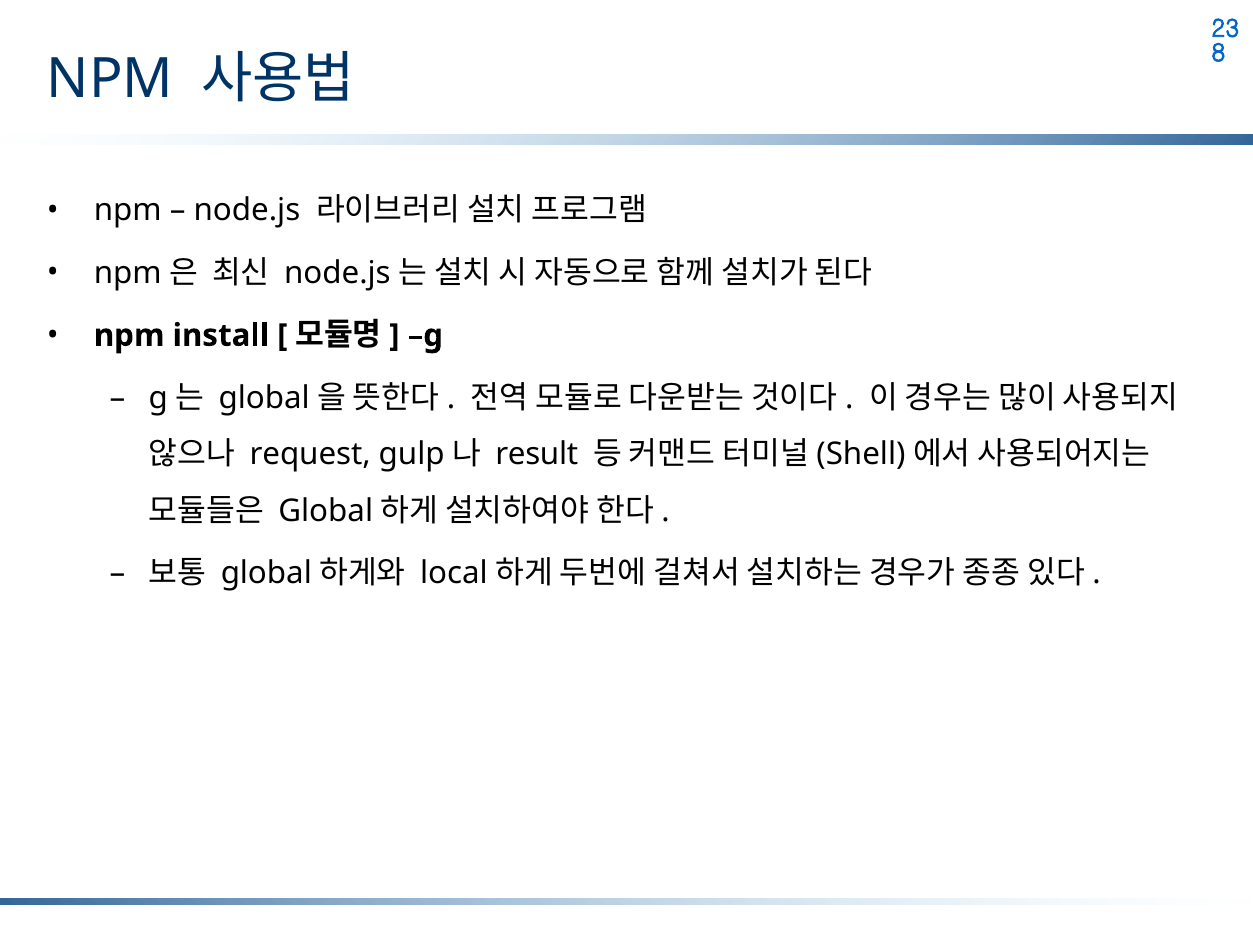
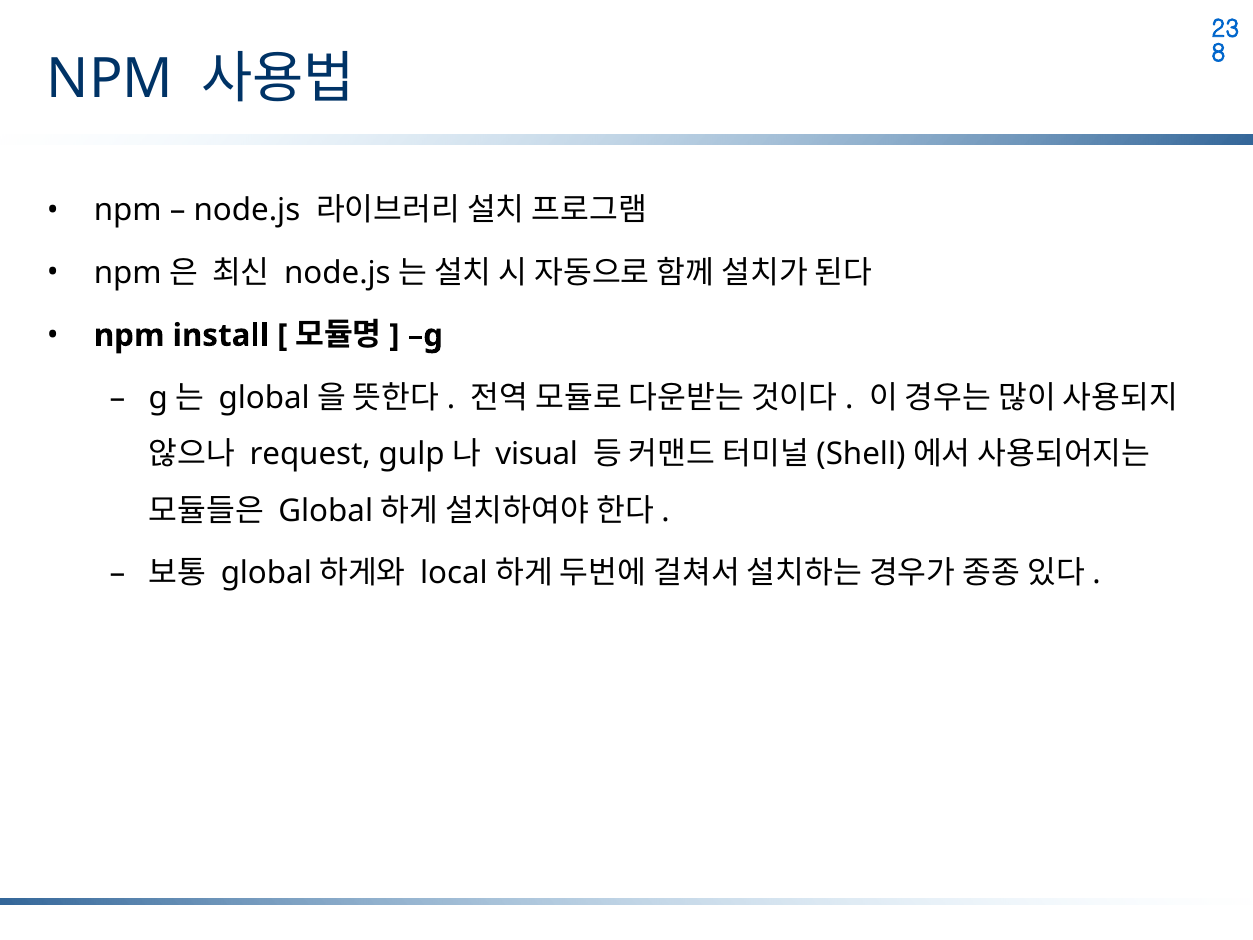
result: result -> visual (537, 454)
